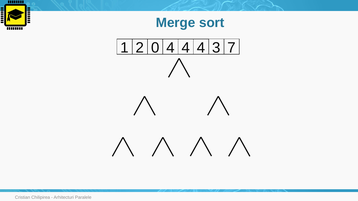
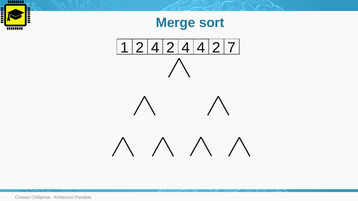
1 0: 0 -> 4 (155, 48)
2 4: 4 -> 2 (170, 48)
4 3: 3 -> 2 (216, 48)
